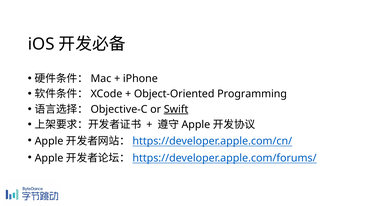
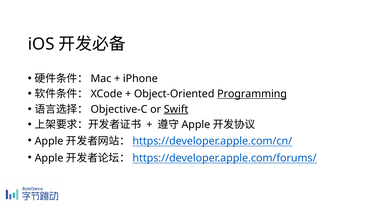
Programming underline: none -> present (252, 94)
